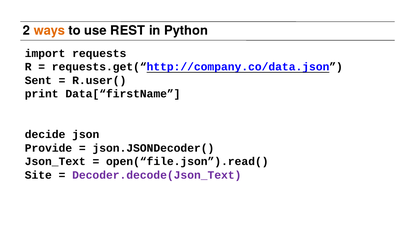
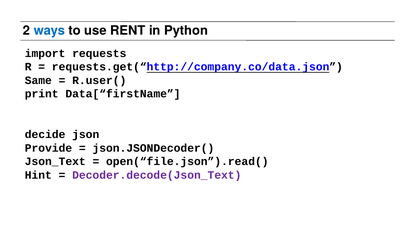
ways colour: orange -> blue (49, 31)
REST: REST -> RENT (128, 31)
Sent: Sent -> Same (38, 80)
Site: Site -> Hint (38, 175)
